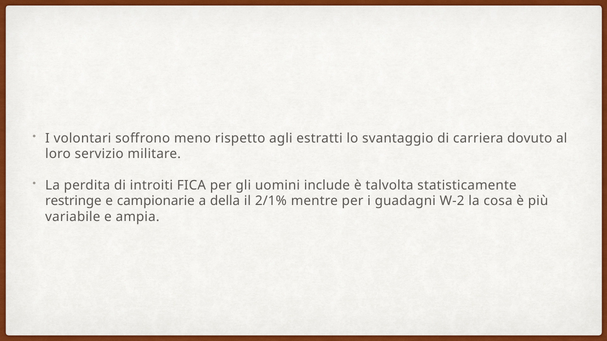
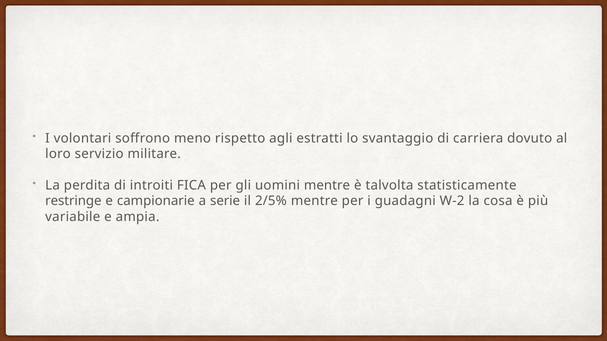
uomini include: include -> mentre (327, 185)
della: della -> serie (225, 201)
2/1%: 2/1% -> 2/5% (271, 201)
